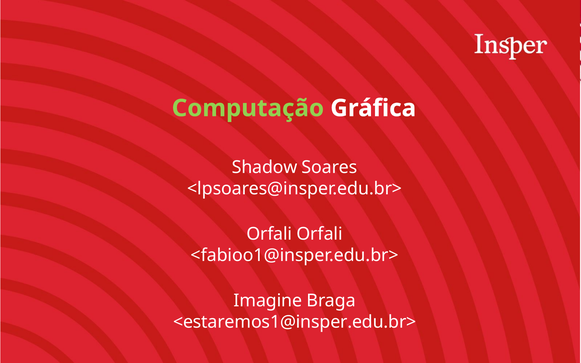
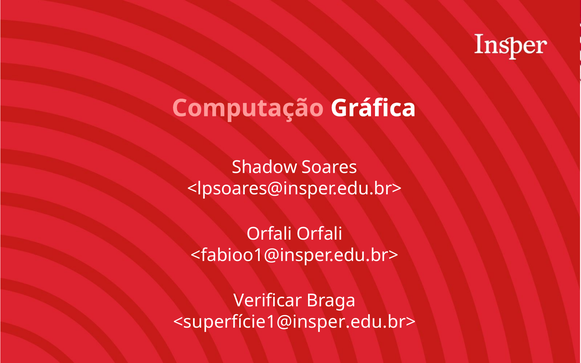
Computação colour: light green -> pink (248, 108)
Imagine: Imagine -> Verificar (268, 301)
<estaremos1@insper.edu.br>: <estaremos1@insper.edu.br> -> <superfície1@insper.edu.br> (295, 322)
